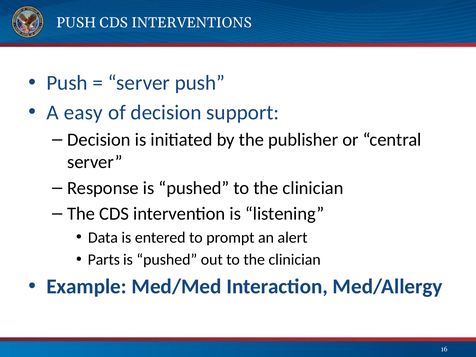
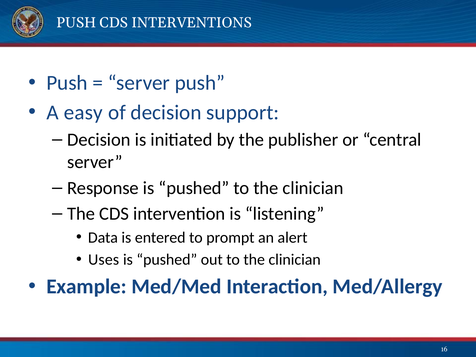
Parts: Parts -> Uses (104, 260)
